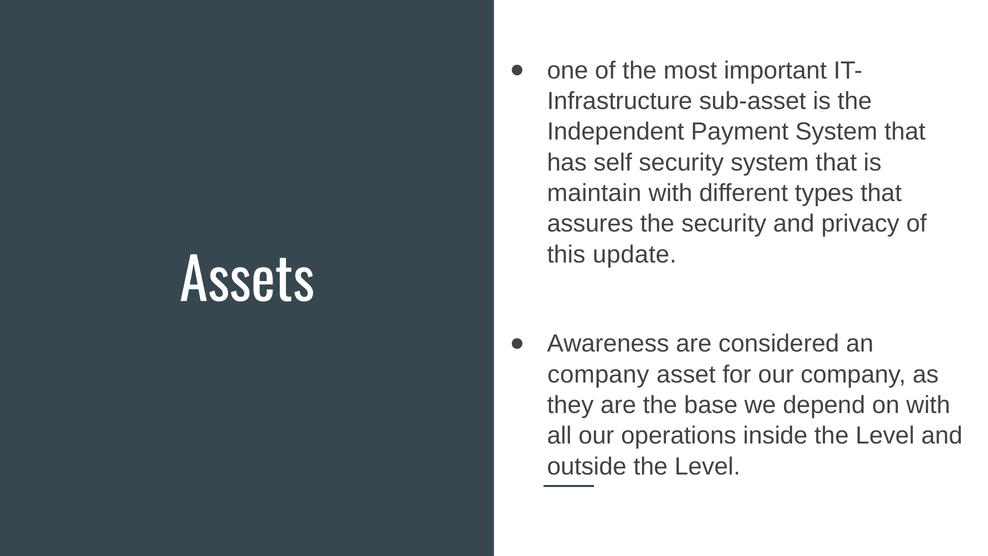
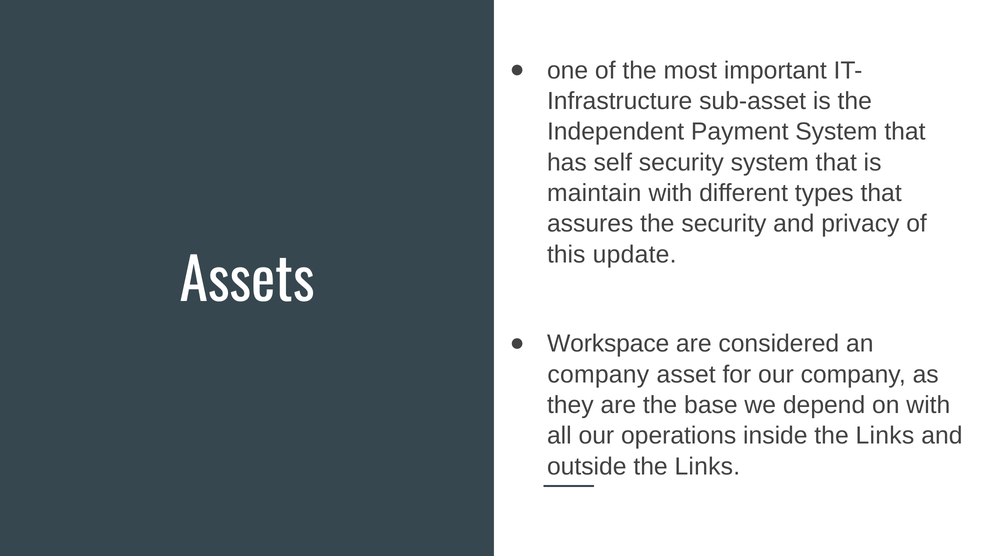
Awareness: Awareness -> Workspace (608, 344)
inside the Level: Level -> Links (885, 436)
outside the Level: Level -> Links (707, 466)
